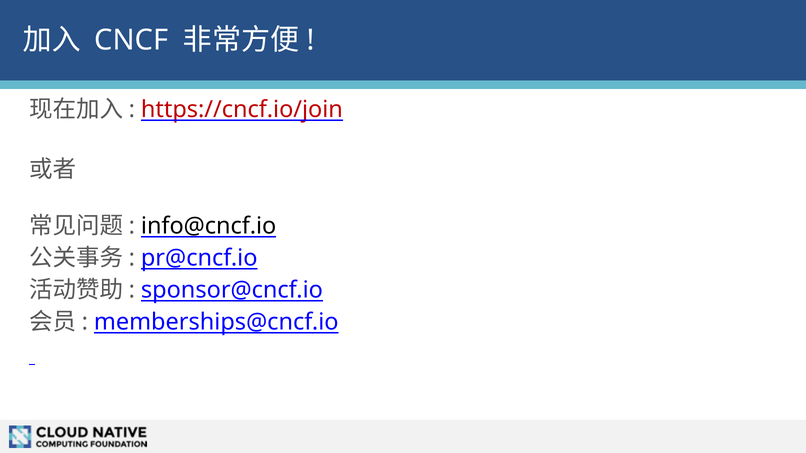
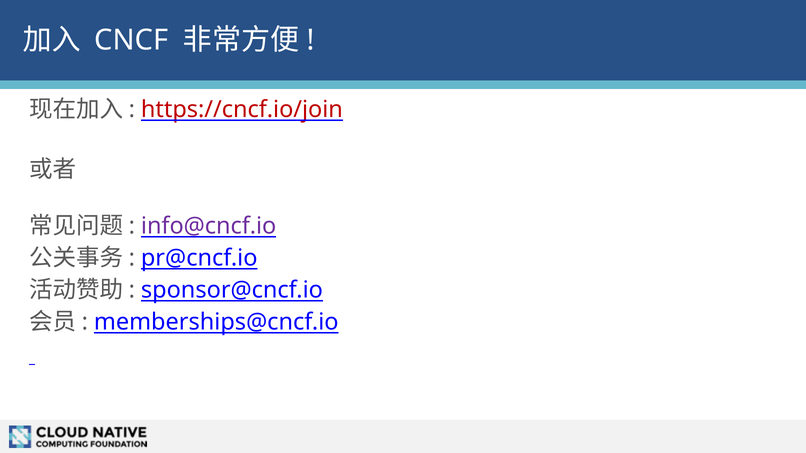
info@cncf.io colour: black -> purple (209, 226)
